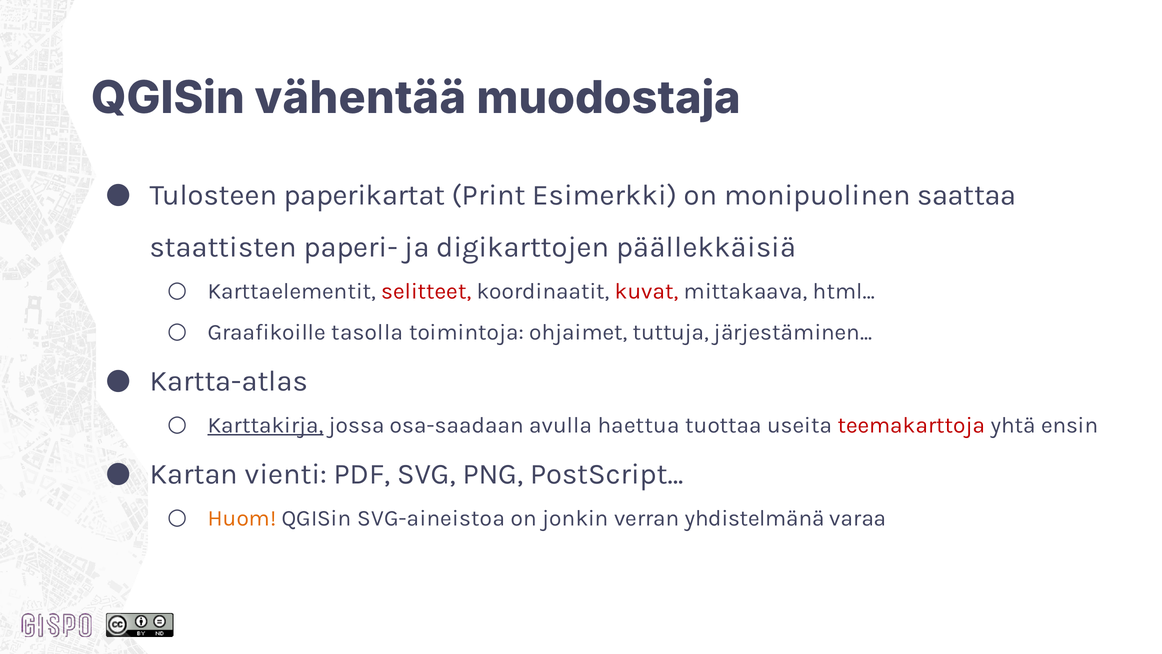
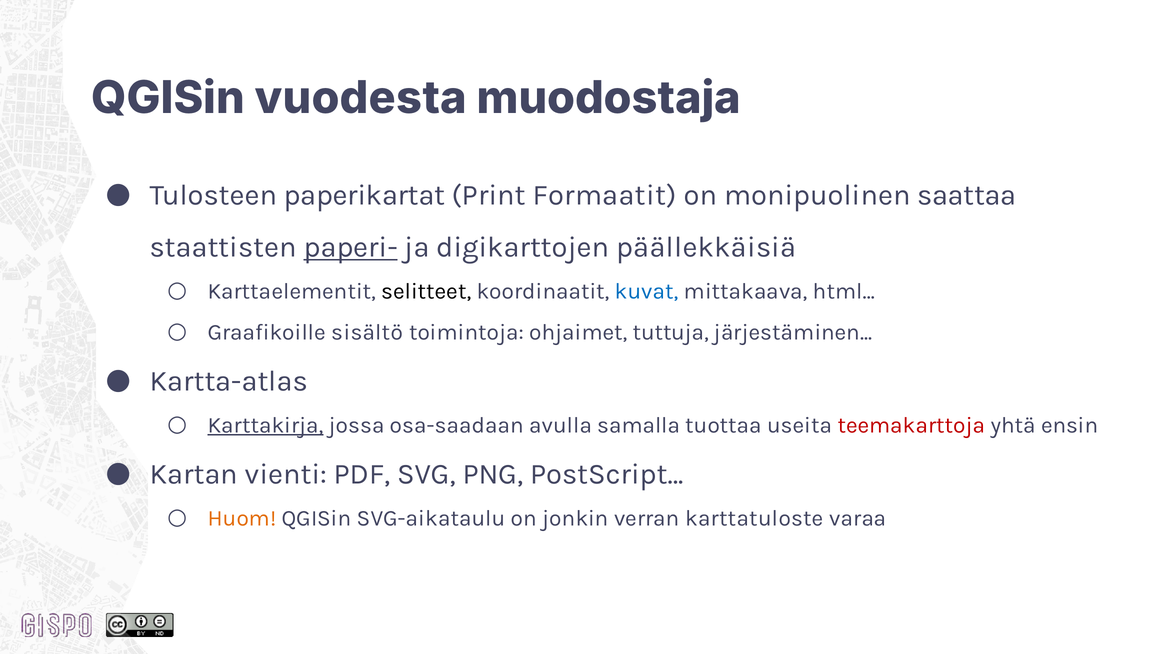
vähentää: vähentää -> vuodesta (361, 98)
Esimerkki: Esimerkki -> Formaatit (605, 195)
paperi- underline: none -> present (351, 247)
selitteet colour: red -> black (426, 291)
kuvat colour: red -> blue (647, 291)
tasolla: tasolla -> sisältö (367, 332)
haettua: haettua -> samalla (639, 425)
SVG-aineistoa: SVG-aineistoa -> SVG-aikataulu (431, 518)
yhdistelmänä: yhdistelmänä -> karttatuloste (754, 518)
